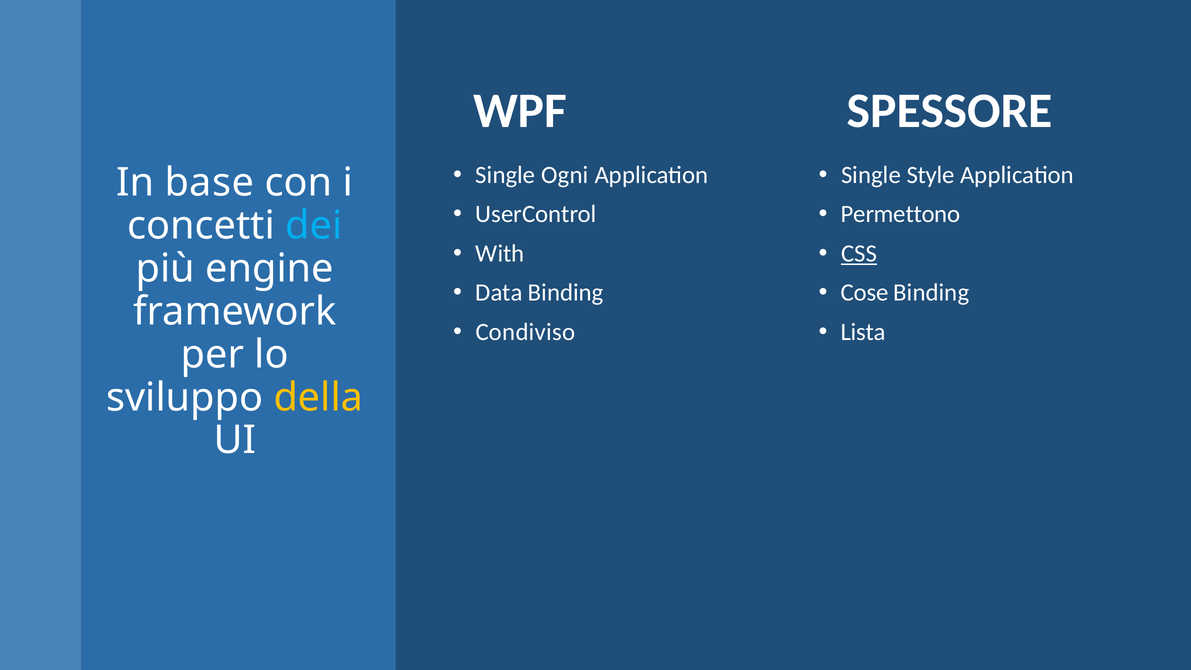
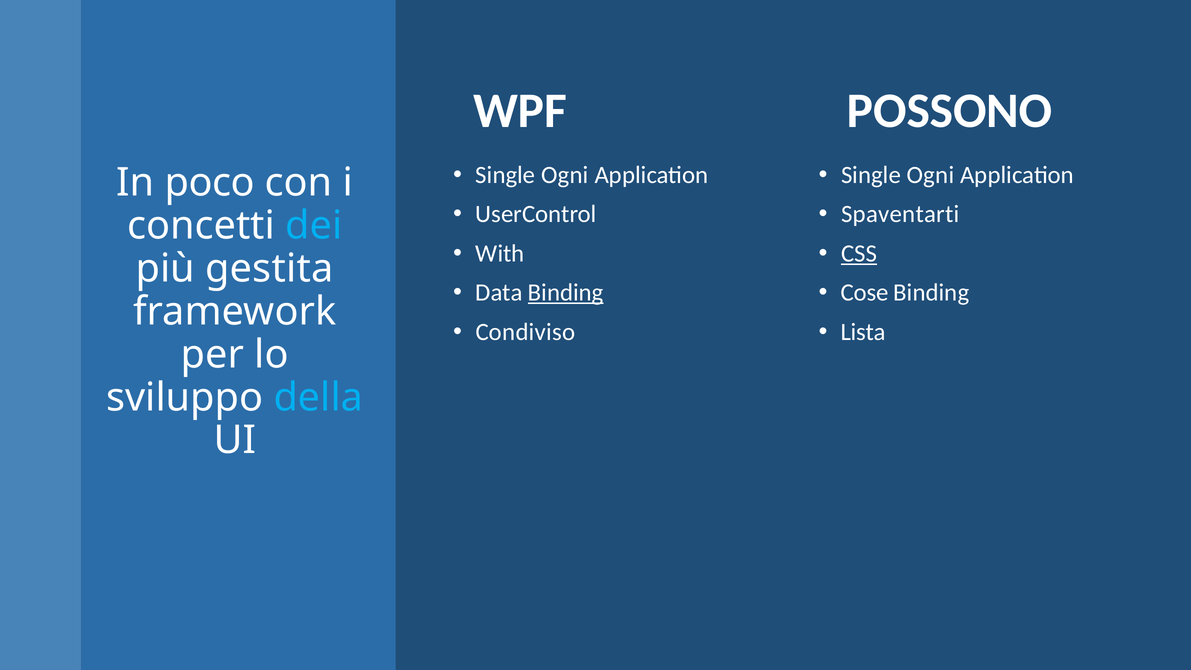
SPESSORE: SPESSORE -> POSSONO (950, 111)
Style: Style -> Ogni (930, 175)
base: base -> poco (210, 183)
Permettono: Permettono -> Spaventarti (900, 214)
engine: engine -> gestita (269, 269)
Binding underline: none -> present (566, 293)
della colour: yellow -> light blue (318, 397)
